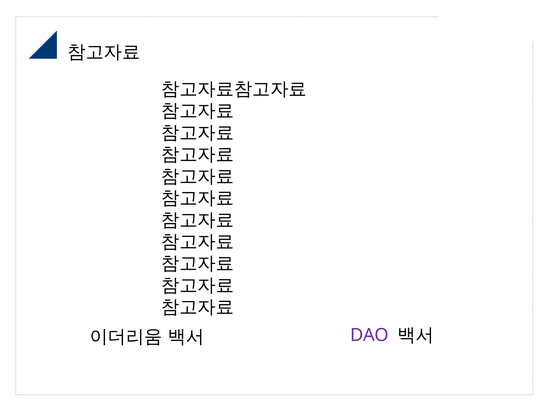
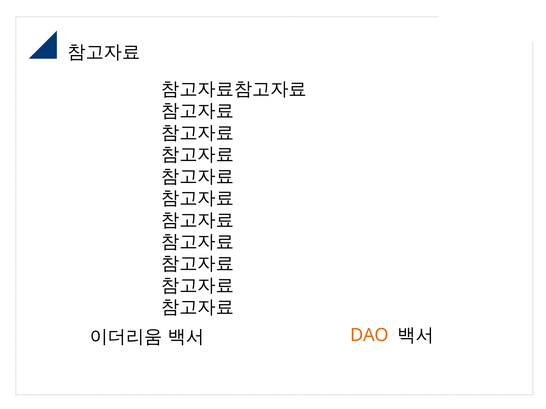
DAO colour: purple -> orange (369, 336)
